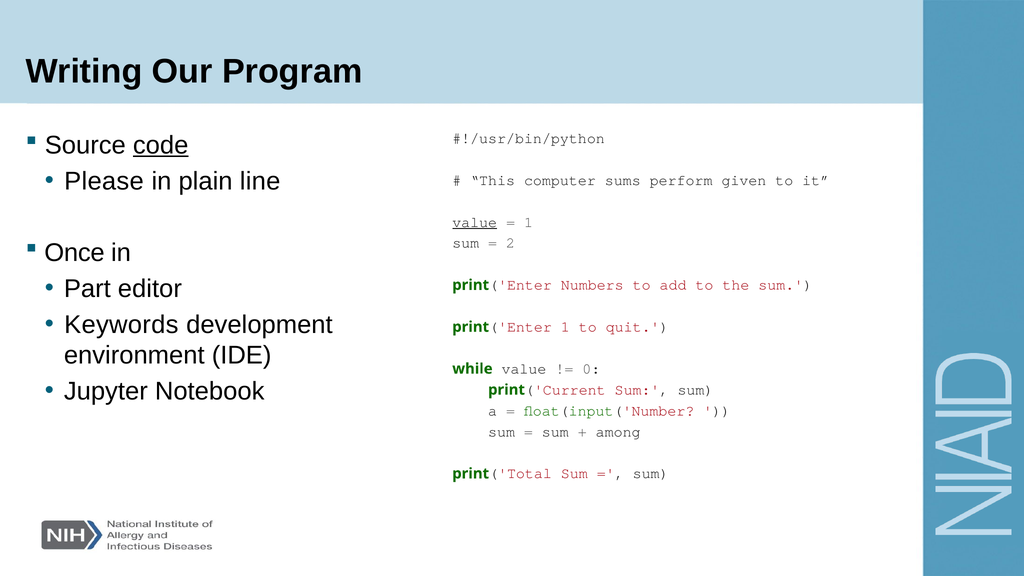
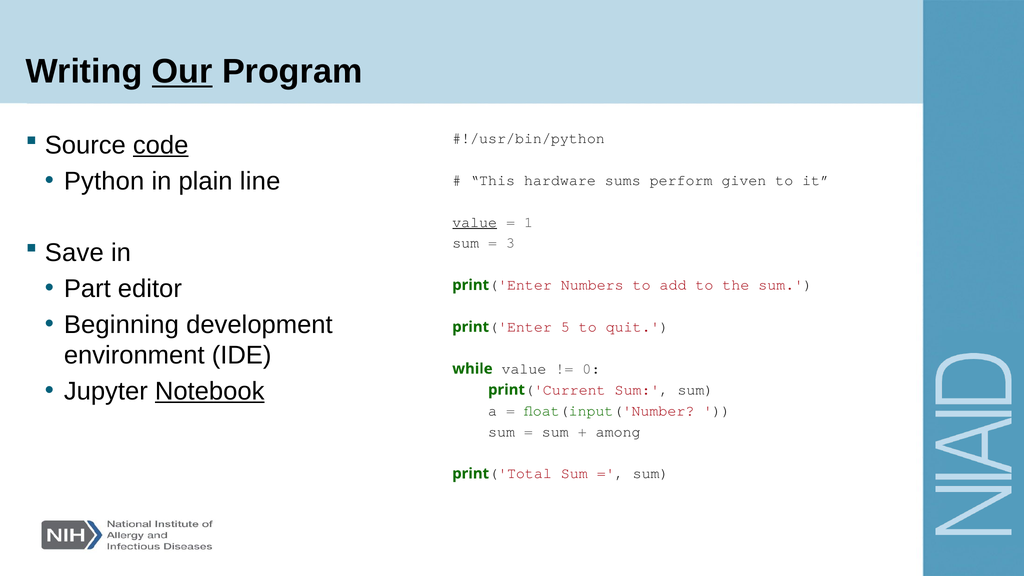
Our underline: none -> present (182, 72)
Please: Please -> Python (104, 181)
computer: computer -> hardware (560, 180)
2: 2 -> 3 (510, 243)
Once: Once -> Save (74, 253)
Keywords: Keywords -> Beginning (121, 325)
1: 1 -> 5 (565, 327)
Notebook underline: none -> present (210, 391)
